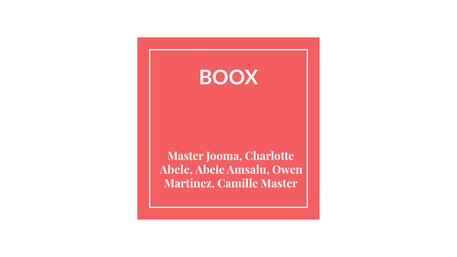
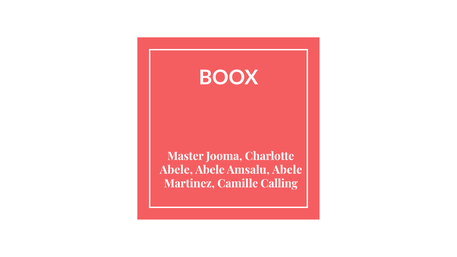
Amsalu Owen: Owen -> Abele (287, 170)
Camille Master: Master -> Calling (279, 184)
